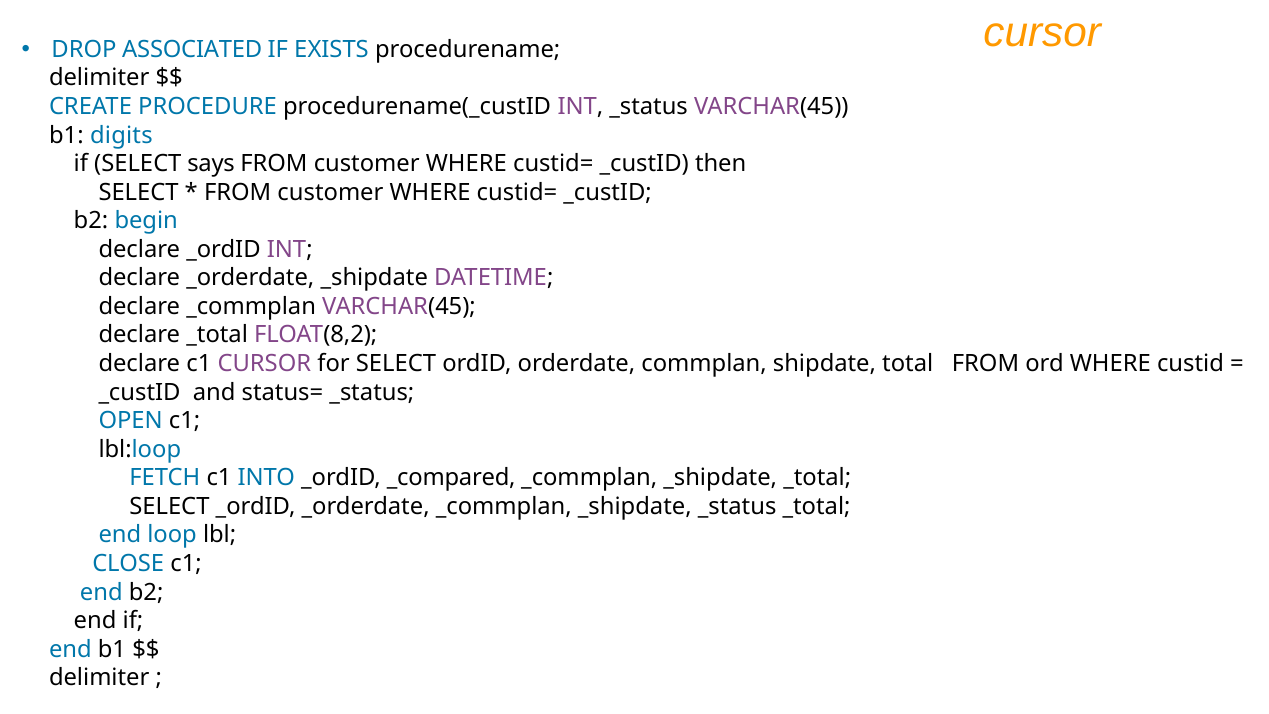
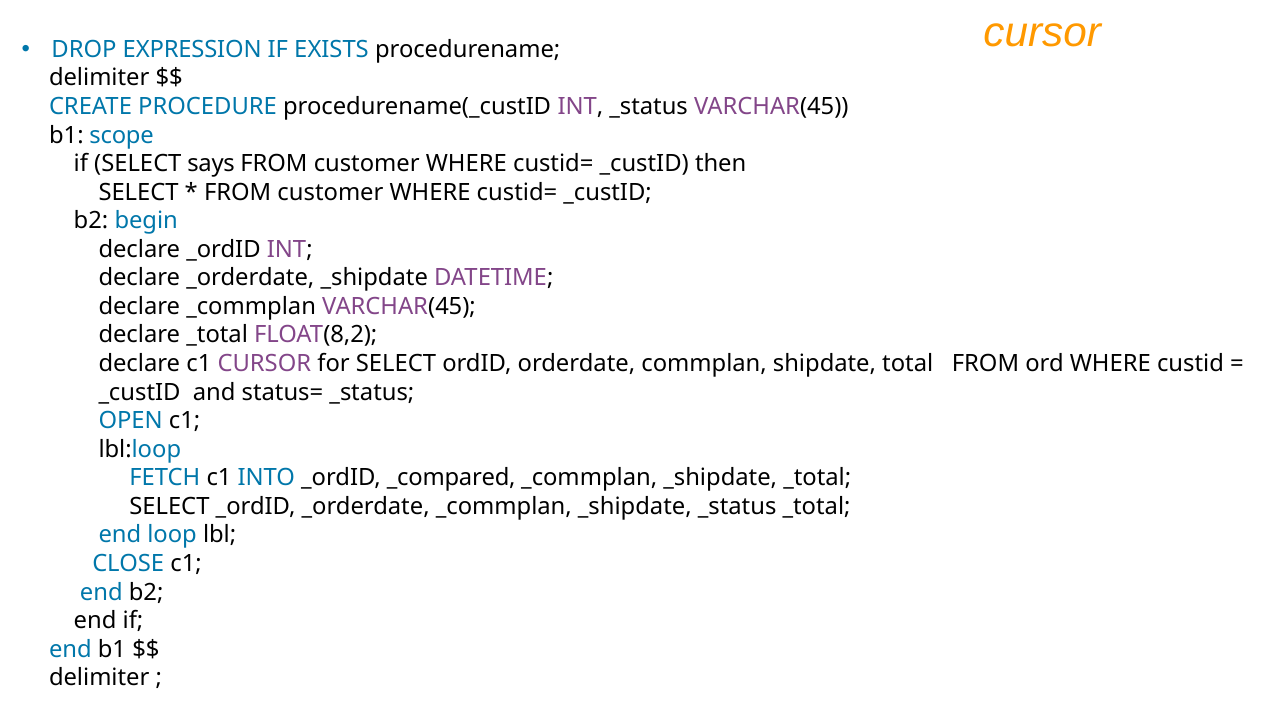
ASSOCIATED: ASSOCIATED -> EXPRESSION (192, 50)
digits: digits -> scope (122, 135)
